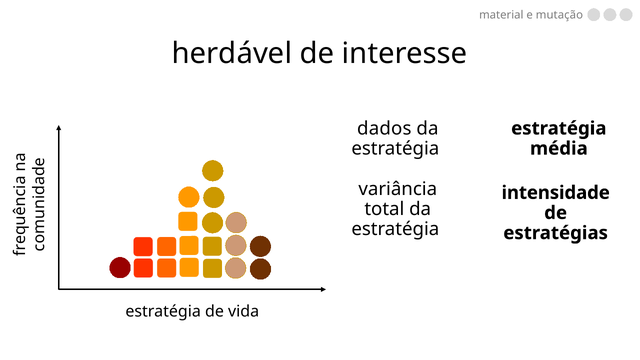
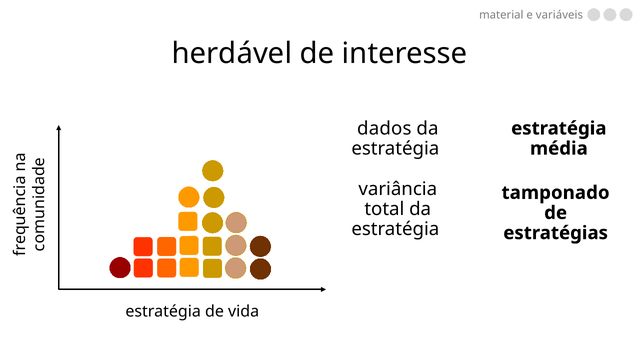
mutação: mutação -> variáveis (559, 15)
intensidade: intensidade -> tamponado (556, 193)
